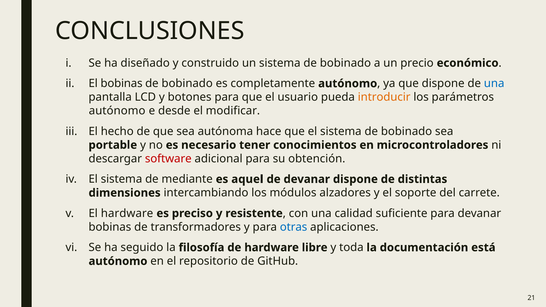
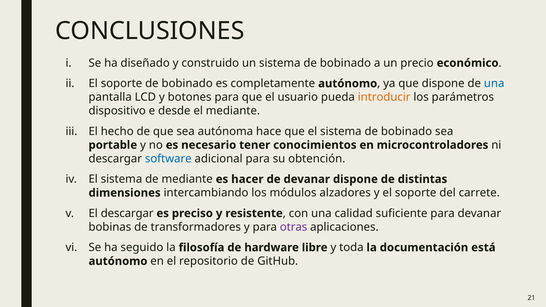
bobinas: bobinas -> soporte (121, 84)
autónomo: autónomo -> dispositivo (117, 111)
el modificar: modificar -> mediante (233, 111)
software colour: red -> blue (168, 159)
aquel: aquel -> hacer (247, 179)
El hardware: hardware -> descargar (127, 213)
otras colour: blue -> purple (294, 227)
